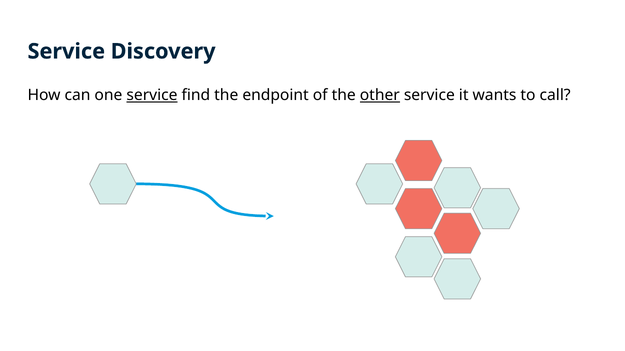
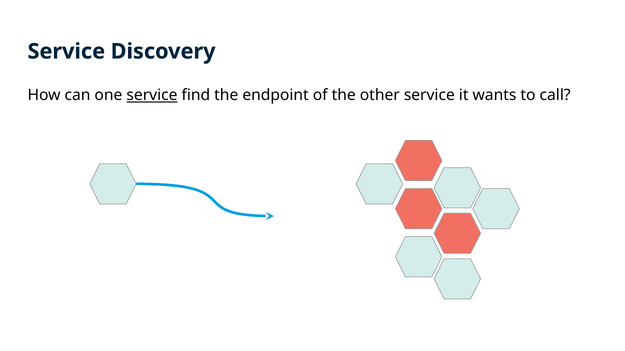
other underline: present -> none (380, 95)
